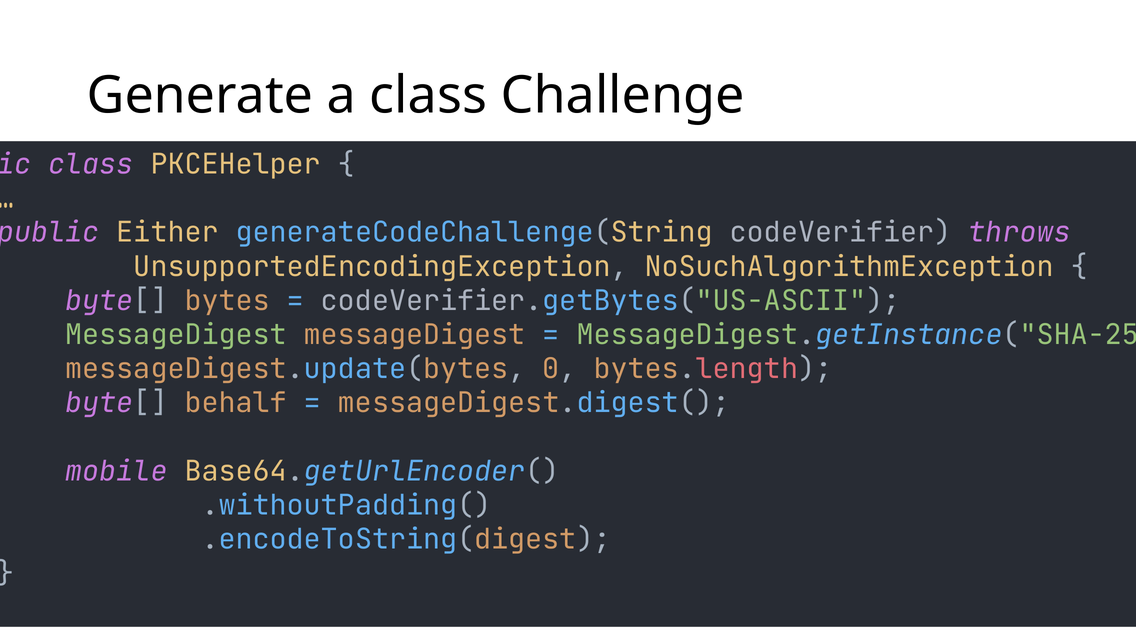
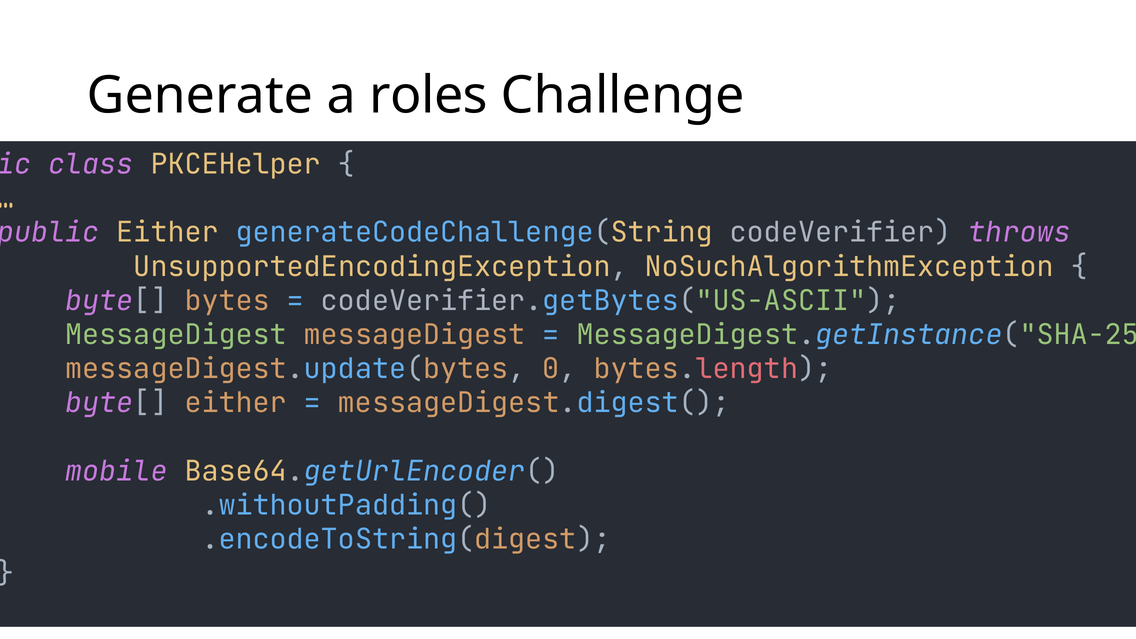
a class: class -> roles (429, 95)
behalf: behalf -> either (236, 403)
